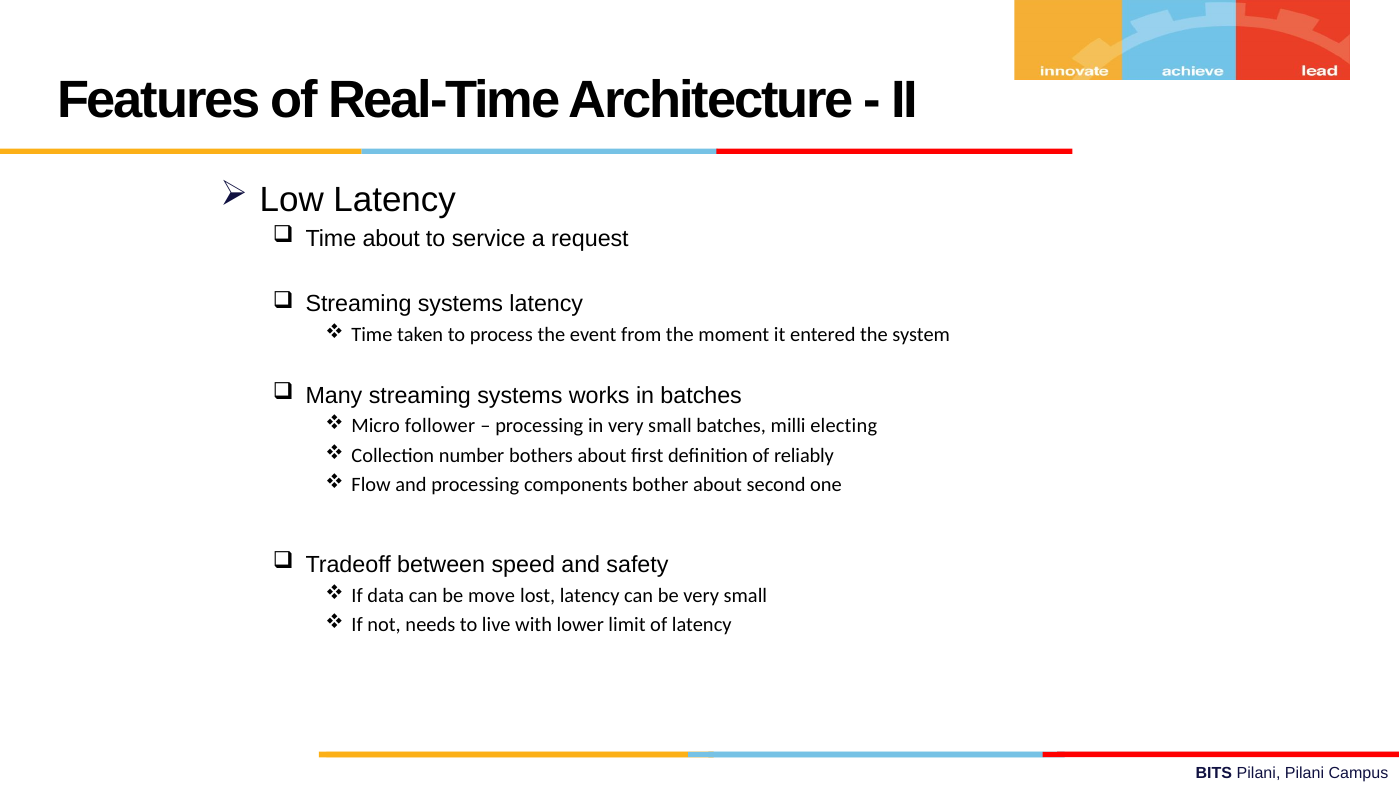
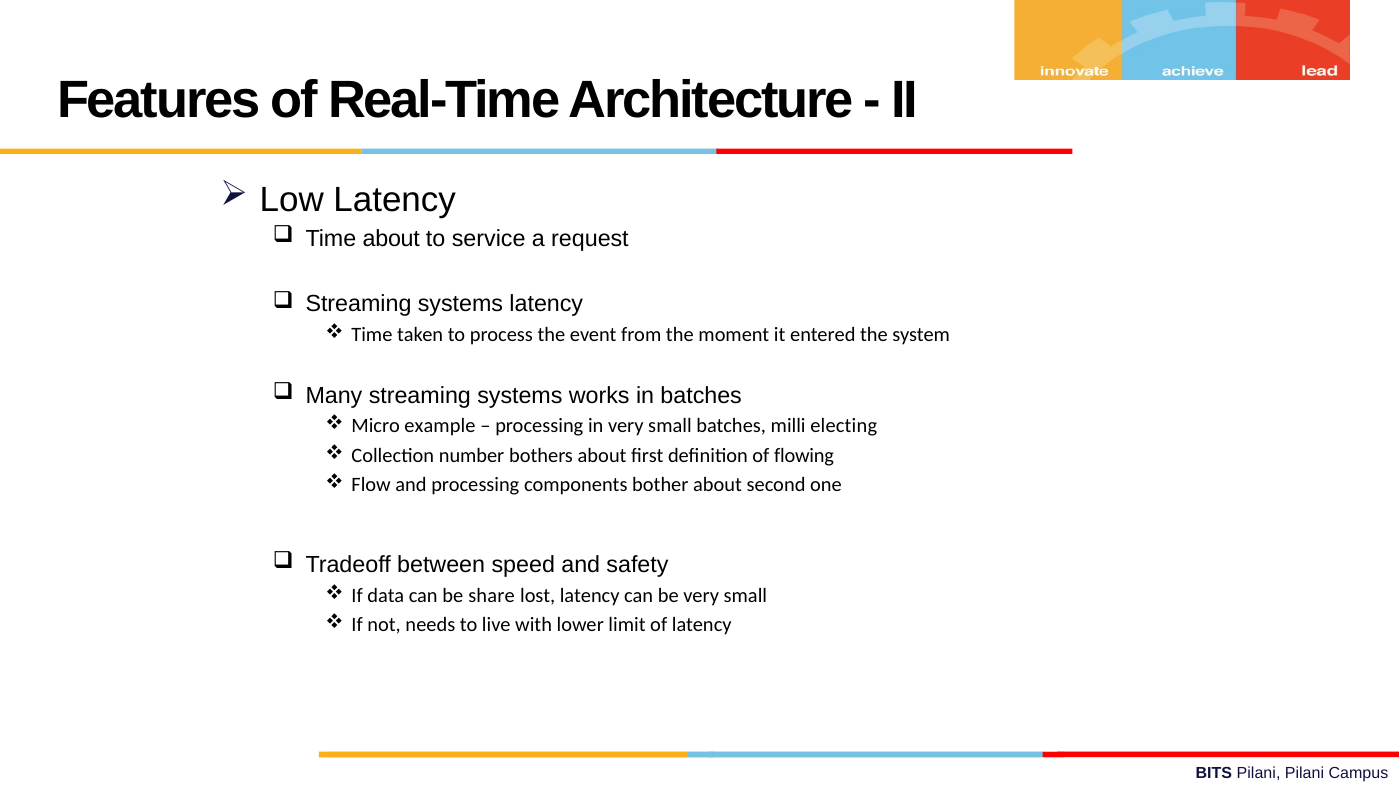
follower: follower -> example (440, 426)
reliably: reliably -> flowing (804, 455)
move: move -> share (492, 596)
